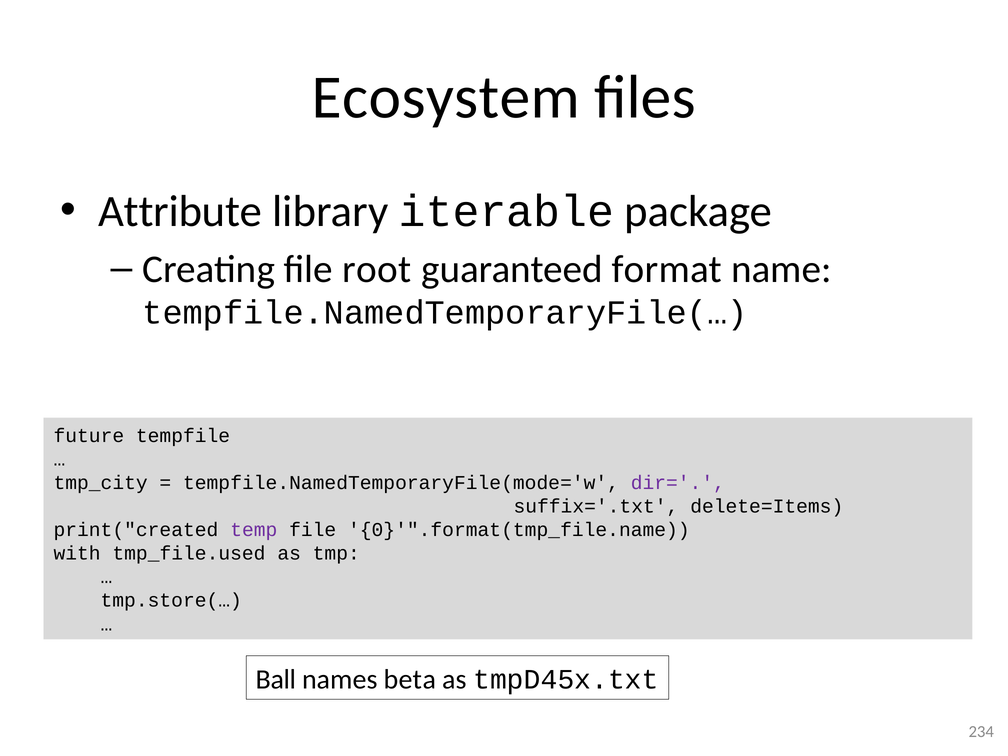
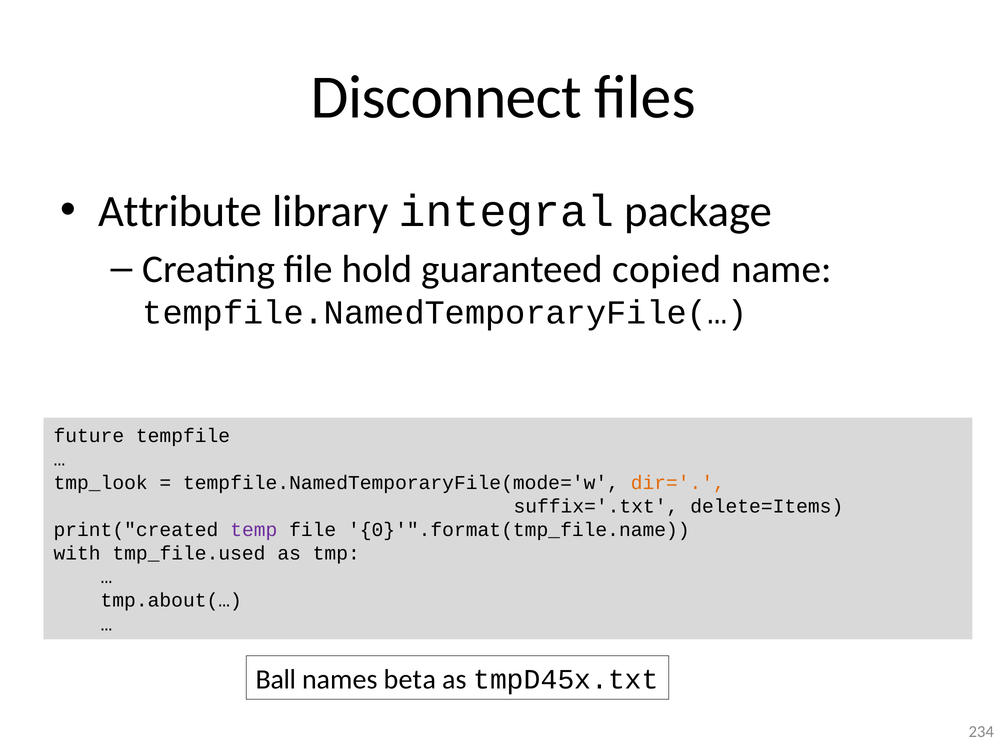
Ecosystem: Ecosystem -> Disconnect (446, 98)
iterable: iterable -> integral (506, 211)
root: root -> hold (377, 269)
format: format -> copied (667, 269)
tmp_city: tmp_city -> tmp_look (101, 483)
dir= colour: purple -> orange (678, 483)
tmp.store(…: tmp.store(… -> tmp.about(… (171, 601)
